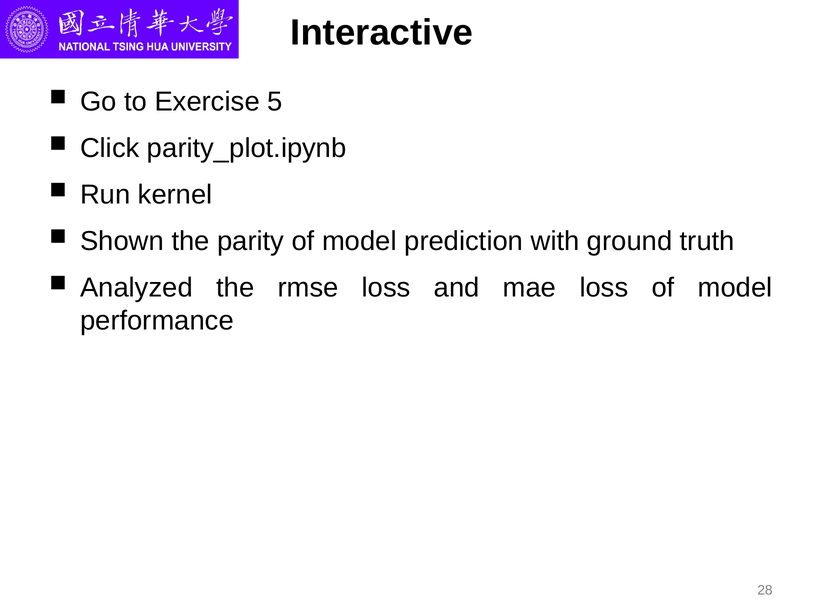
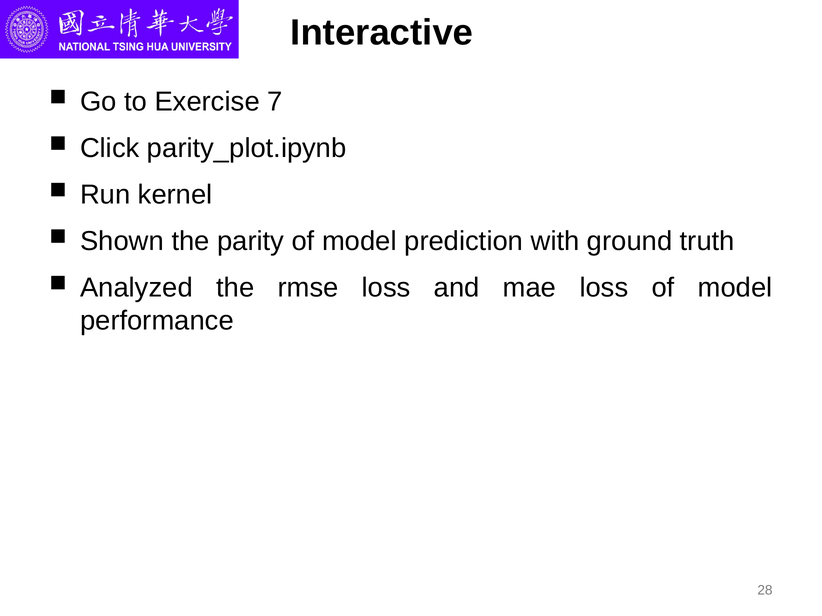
5: 5 -> 7 (275, 102)
